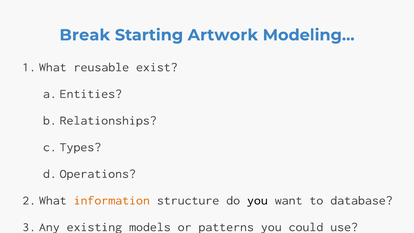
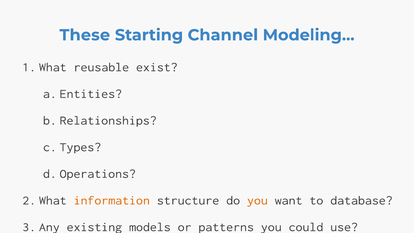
Break: Break -> These (85, 35)
Artwork: Artwork -> Channel (223, 35)
you colour: black -> orange (257, 200)
